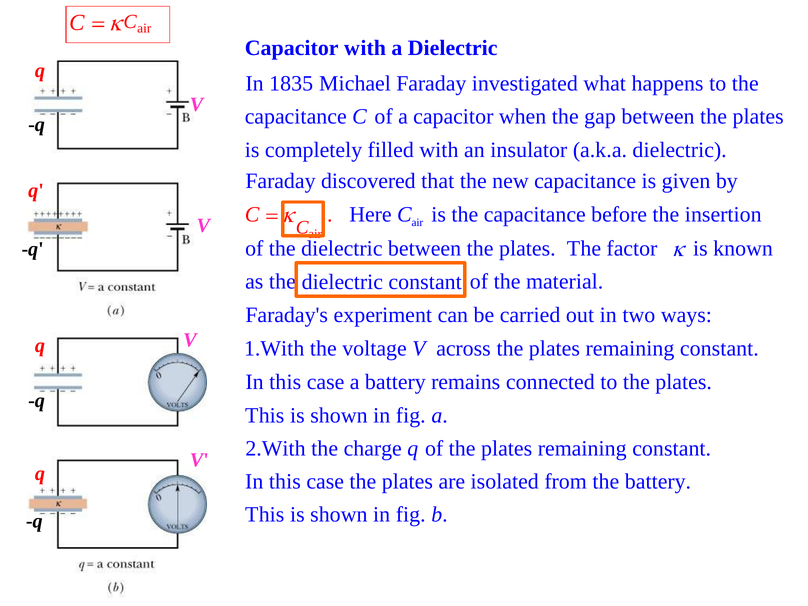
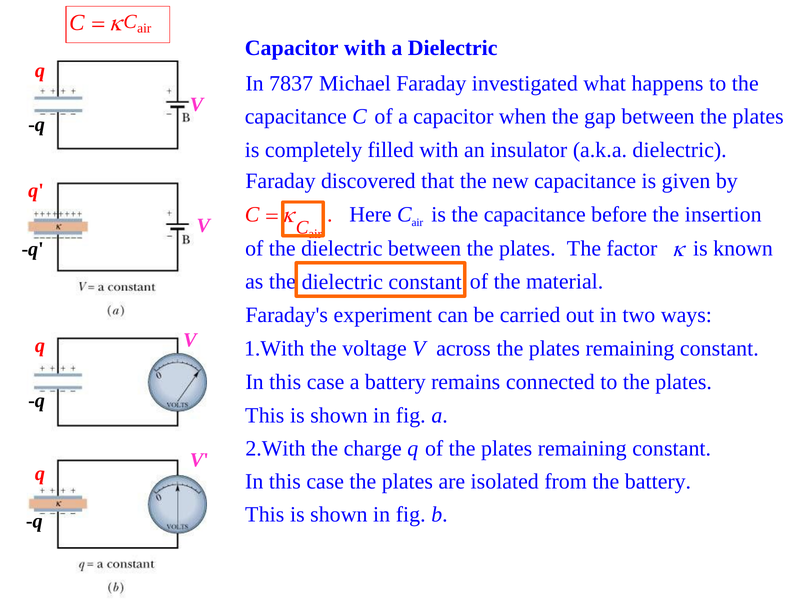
1835: 1835 -> 7837 (291, 83)
